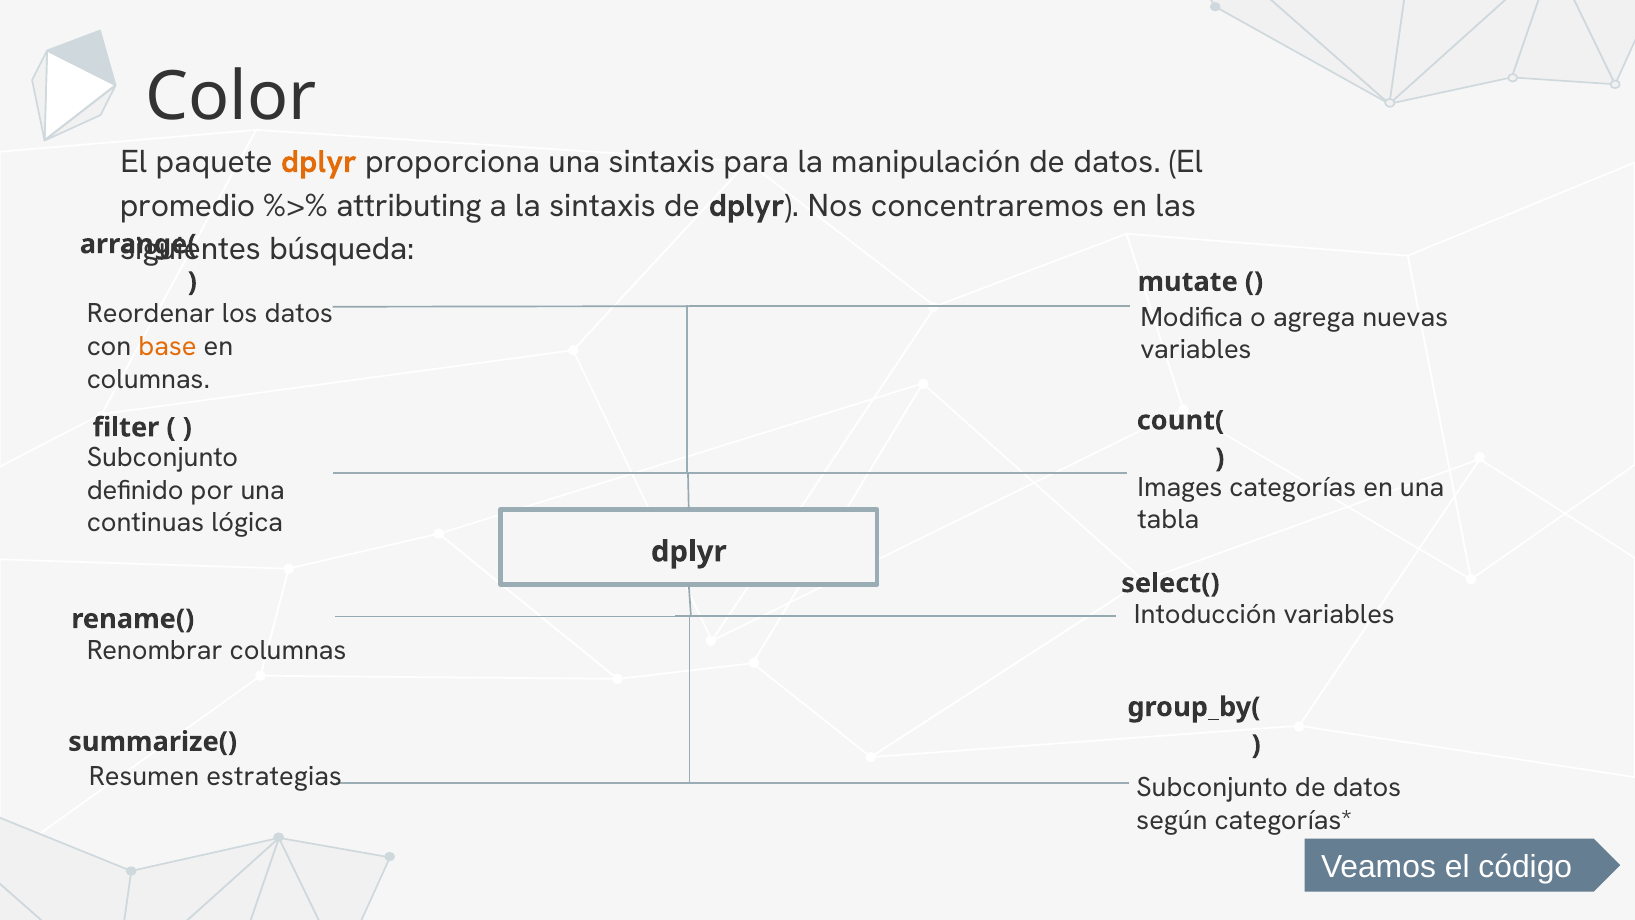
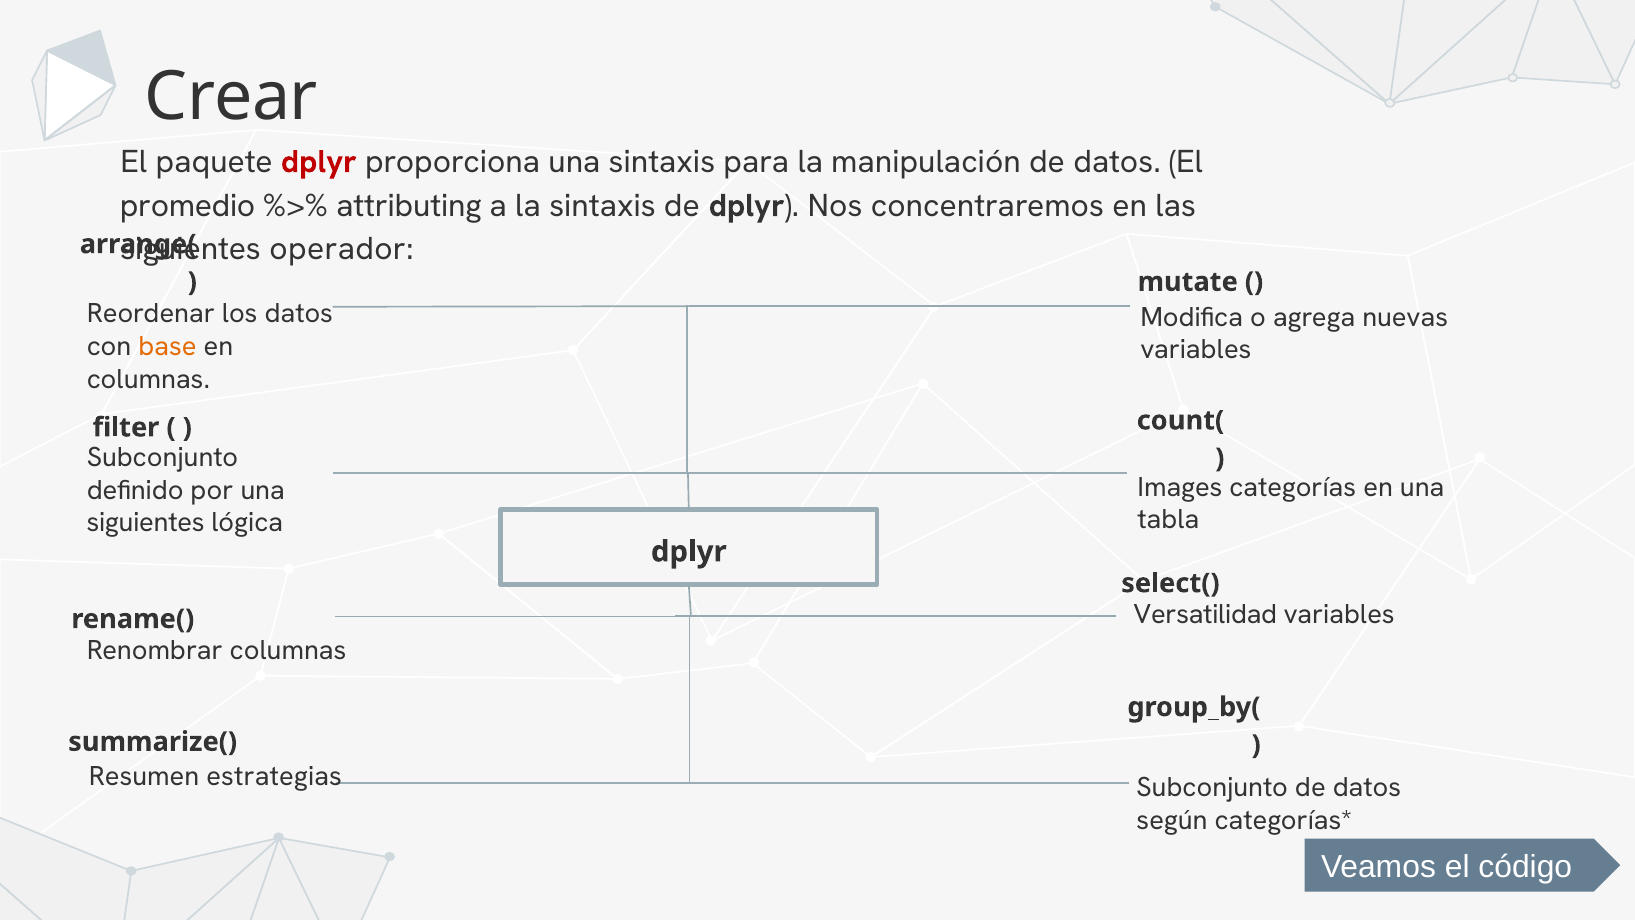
Color: Color -> Crear (231, 97)
dplyr colour: orange -> red (319, 162)
búsqueda: búsqueda -> operador (342, 249)
continuas: continuas -> siguientes (146, 523)
Intoducción: Intoducción -> Versatilidad (1205, 615)
